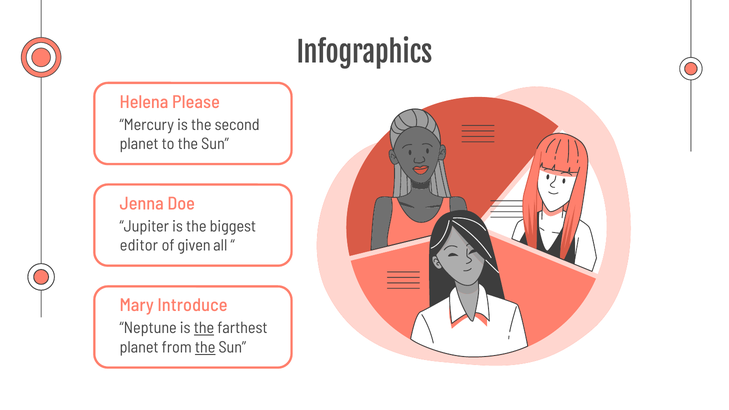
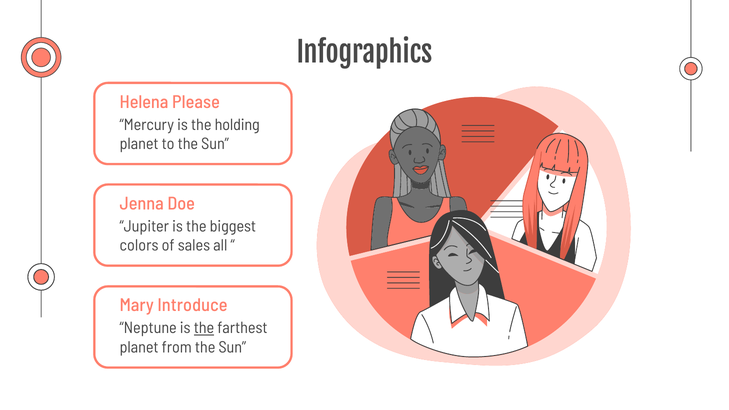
second: second -> holding (237, 125)
editor: editor -> colors (139, 246)
given: given -> sales (194, 246)
the underline: present -> none (205, 348)
